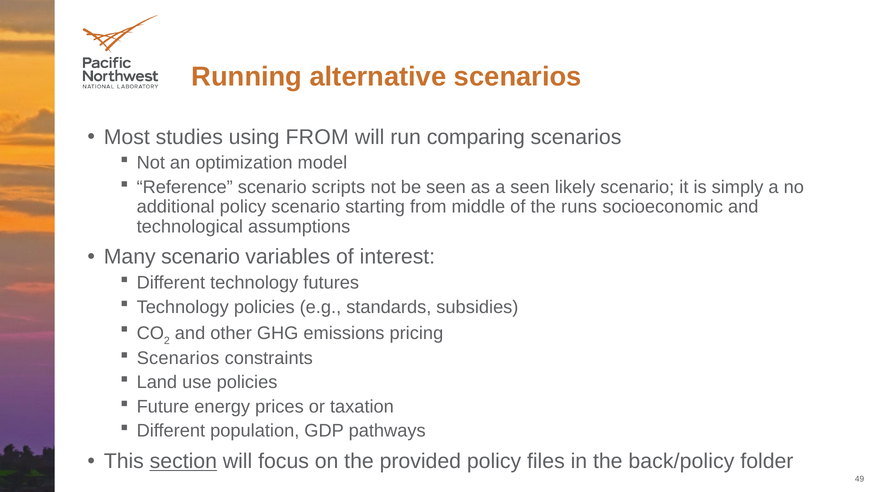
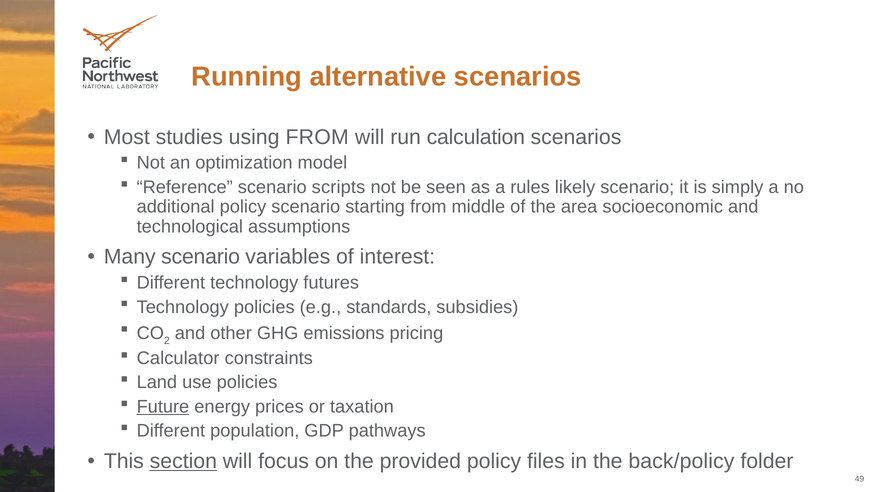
comparing: comparing -> calculation (476, 137)
a seen: seen -> rules (530, 187)
runs: runs -> area (579, 207)
Scenarios: Scenarios -> Calculator (178, 358)
Future underline: none -> present (163, 407)
